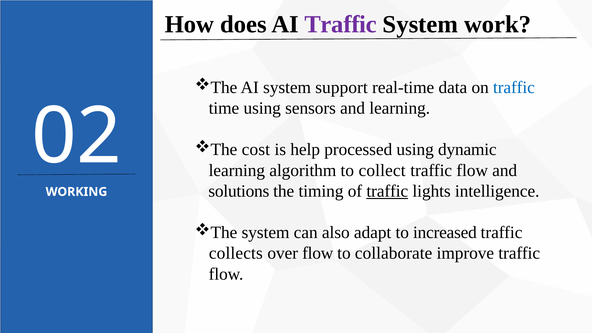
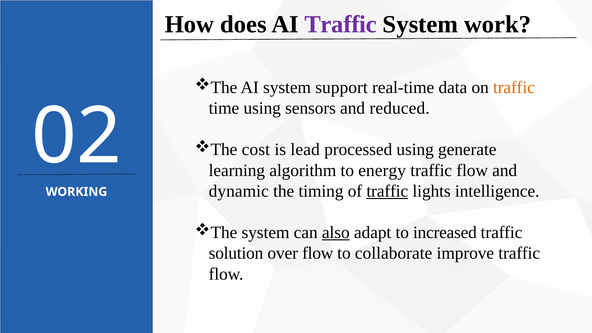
traffic colour: blue -> orange (514, 87)
and learning: learning -> reduced (400, 108)
help: help -> lead (305, 150)
dynamic: dynamic -> generate (467, 150)
collect: collect -> energy (382, 170)
solutions: solutions -> dynamic (239, 191)
also underline: none -> present (336, 233)
collects: collects -> solution (236, 253)
